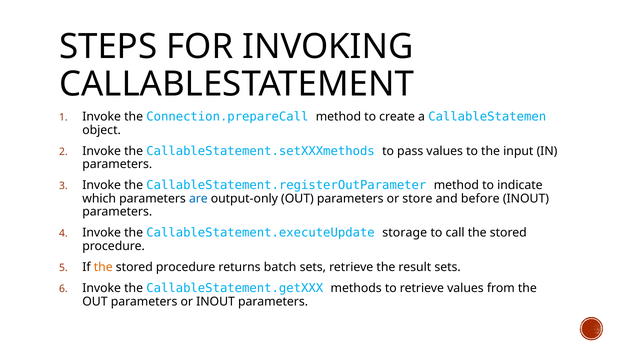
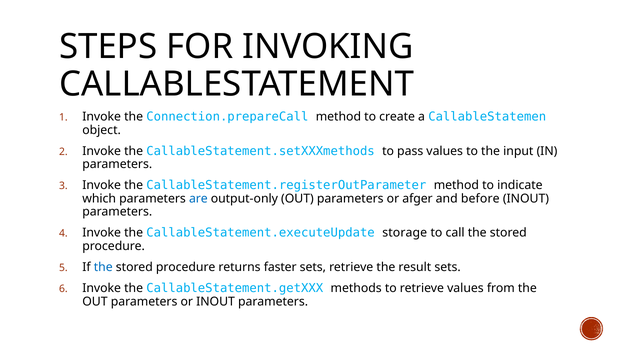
store: store -> afger (418, 199)
the colour: orange -> blue (103, 267)
batch: batch -> faster (280, 267)
